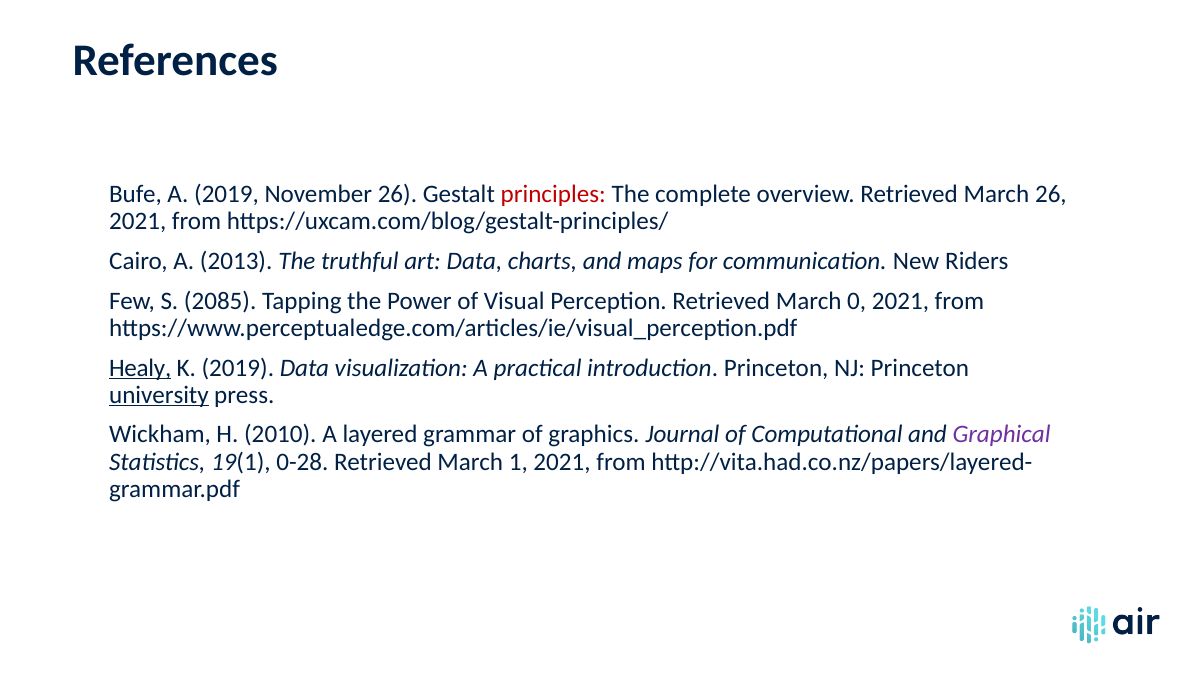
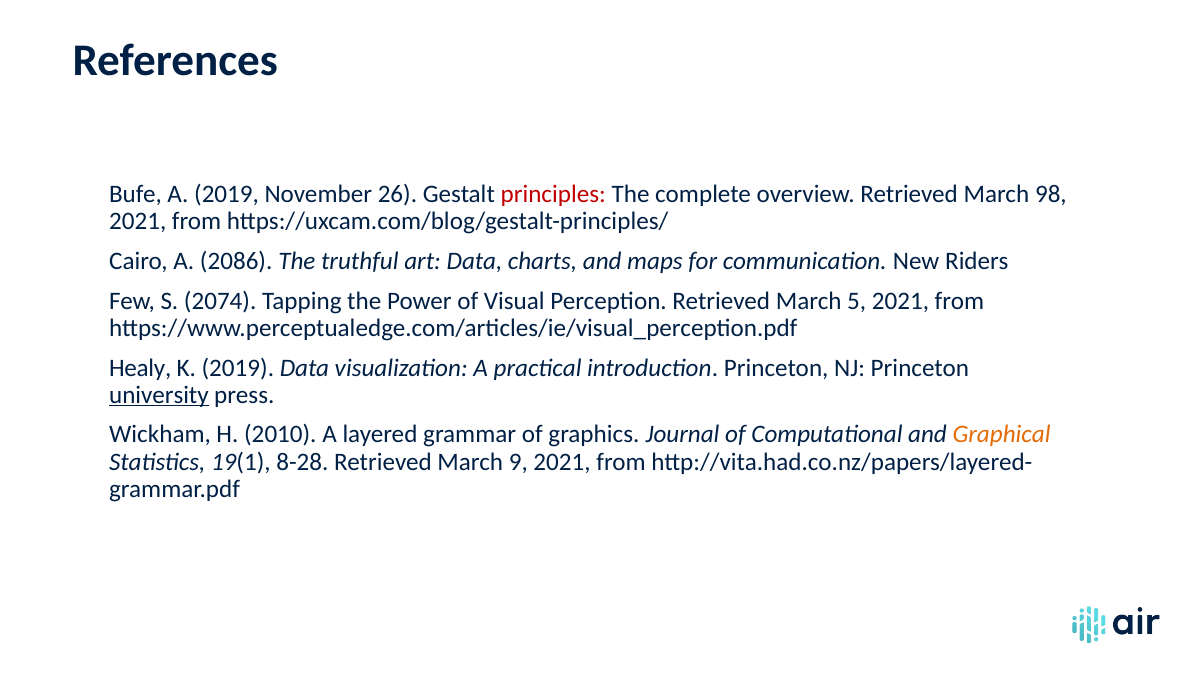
March 26: 26 -> 98 (1051, 194)
2013: 2013 -> 2086 (236, 261)
2085: 2085 -> 2074 (220, 301)
0: 0 -> 5 (857, 301)
Healy underline: present -> none (140, 367)
Graphical colour: purple -> orange (1002, 434)
0-28: 0-28 -> 8-28 (302, 461)
1: 1 -> 9 (518, 461)
